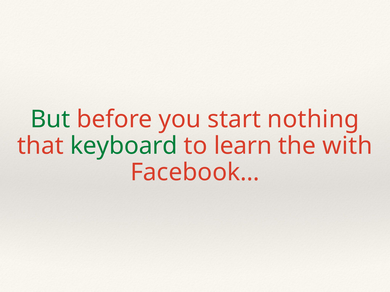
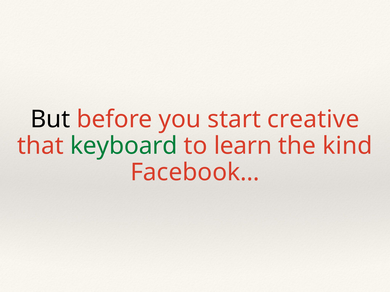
But colour: green -> black (50, 120)
nothing: nothing -> creative (313, 120)
with: with -> kind (347, 146)
